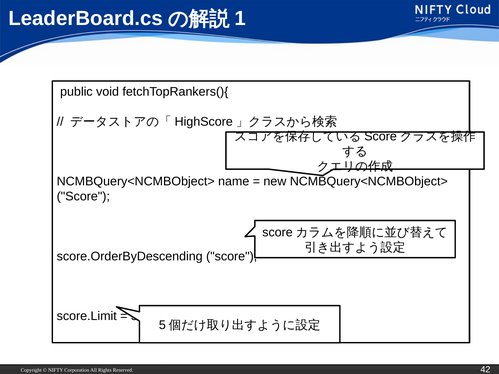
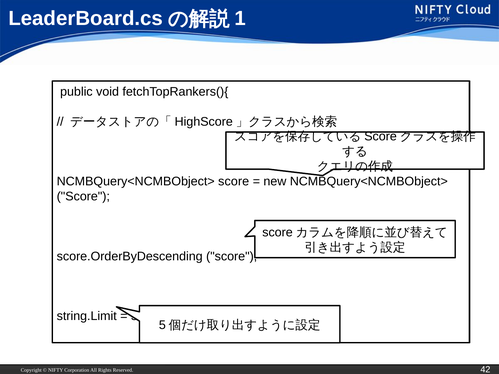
name: name -> score (234, 182)
score.Limit: score.Limit -> string.Limit (87, 316)
